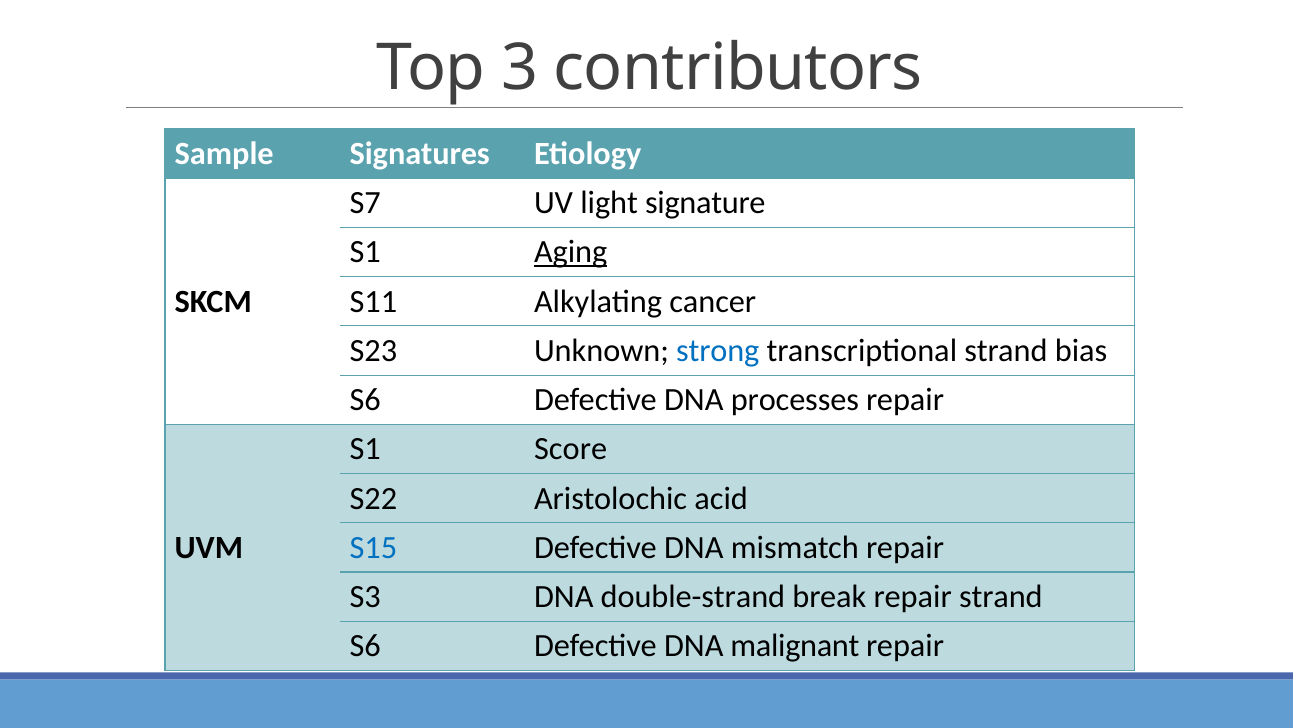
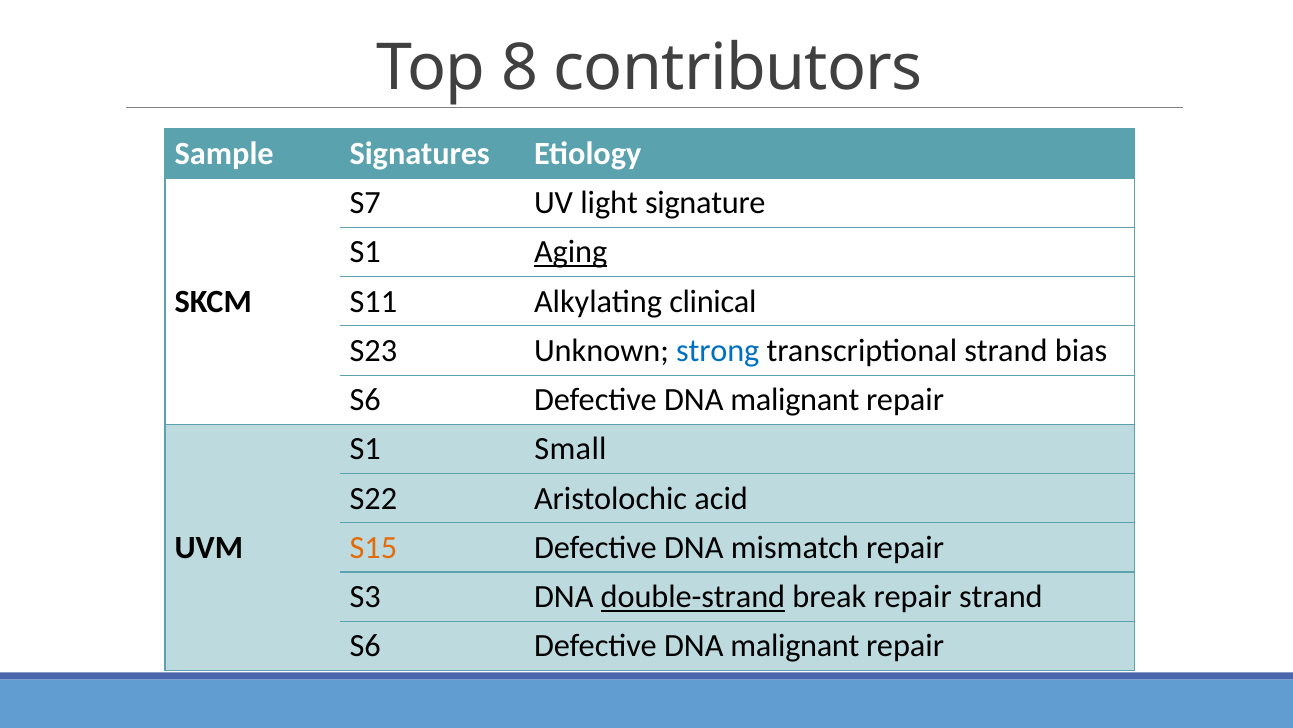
3: 3 -> 8 (520, 68)
cancer: cancer -> clinical (713, 301)
processes: processes -> malignant (795, 400)
Score: Score -> Small (571, 449)
S15 colour: blue -> orange (373, 547)
double-strand underline: none -> present (693, 596)
